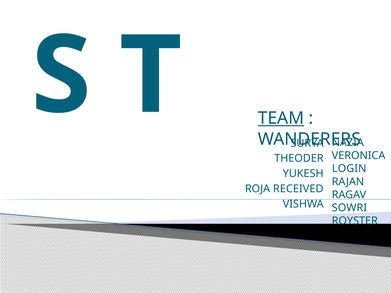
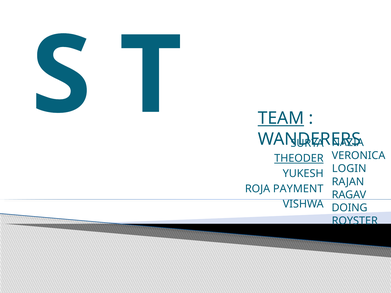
THEODER underline: none -> present (299, 159)
RECEIVED: RECEIVED -> PAYMENT (298, 189)
SOWRI: SOWRI -> DOING (350, 208)
